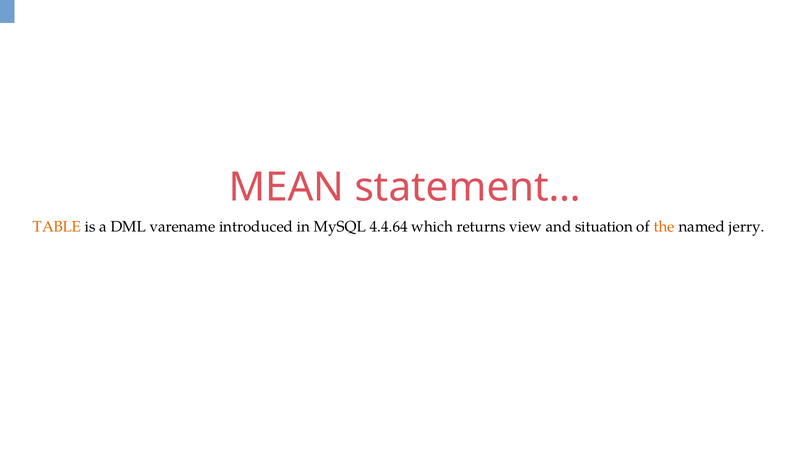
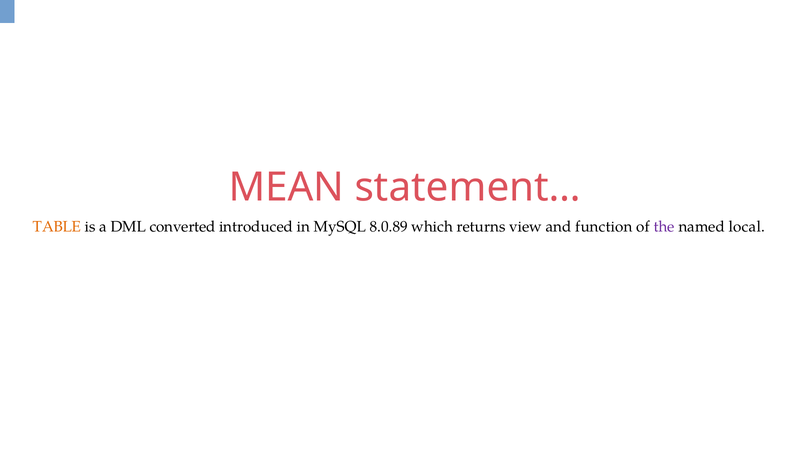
varename: varename -> converted (183, 227)
4.4.64: 4.4.64 -> 8.0.89 (389, 227)
situation: situation -> function (604, 227)
the colour: orange -> purple (664, 227)
jerry: jerry -> local (747, 227)
